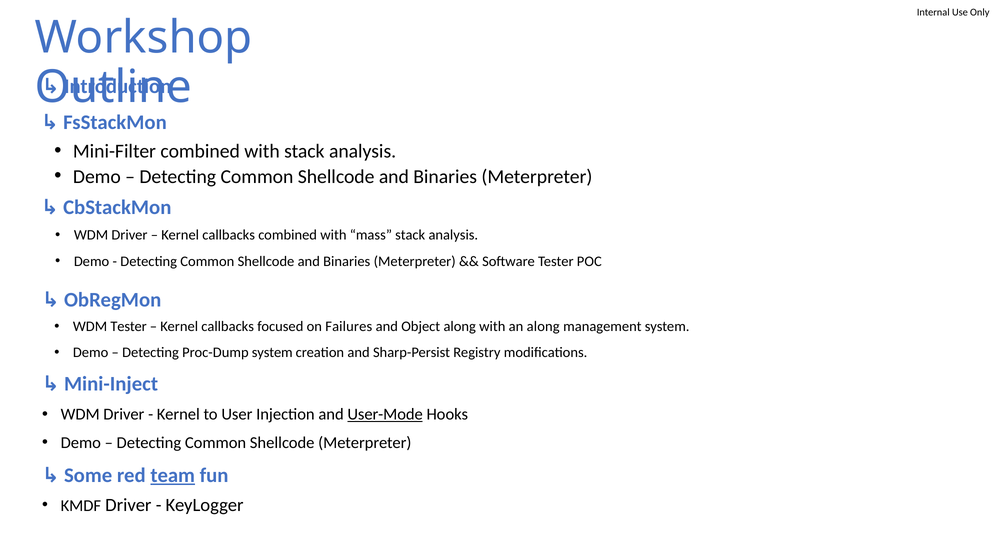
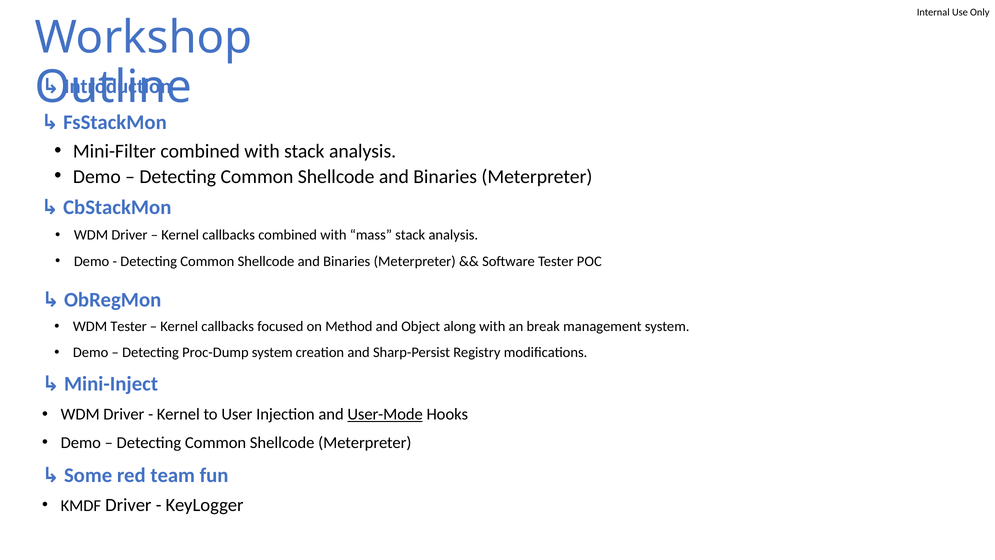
Failures: Failures -> Method (349, 326)
an along: along -> break (543, 326)
team underline: present -> none (173, 475)
